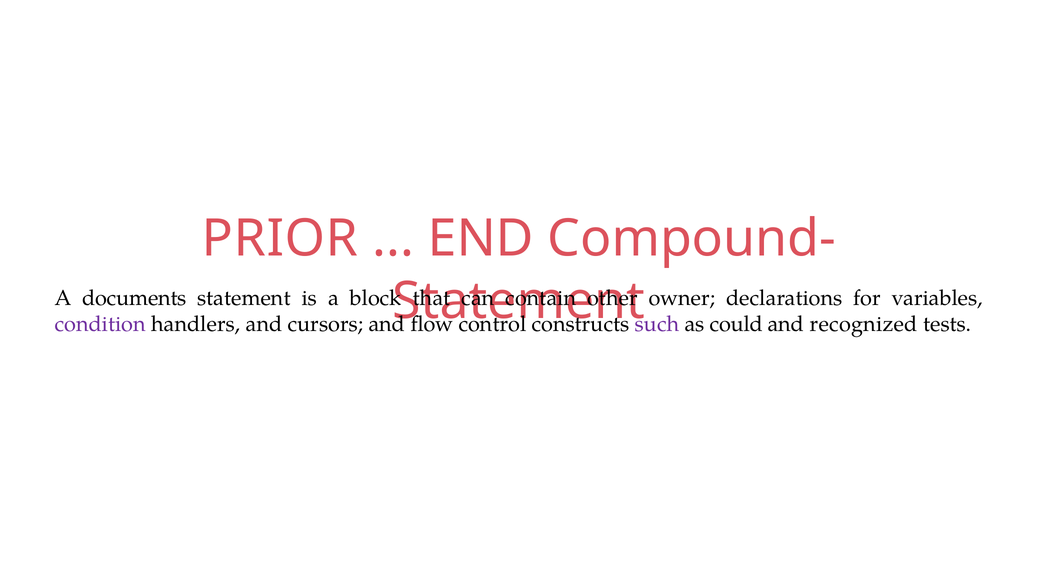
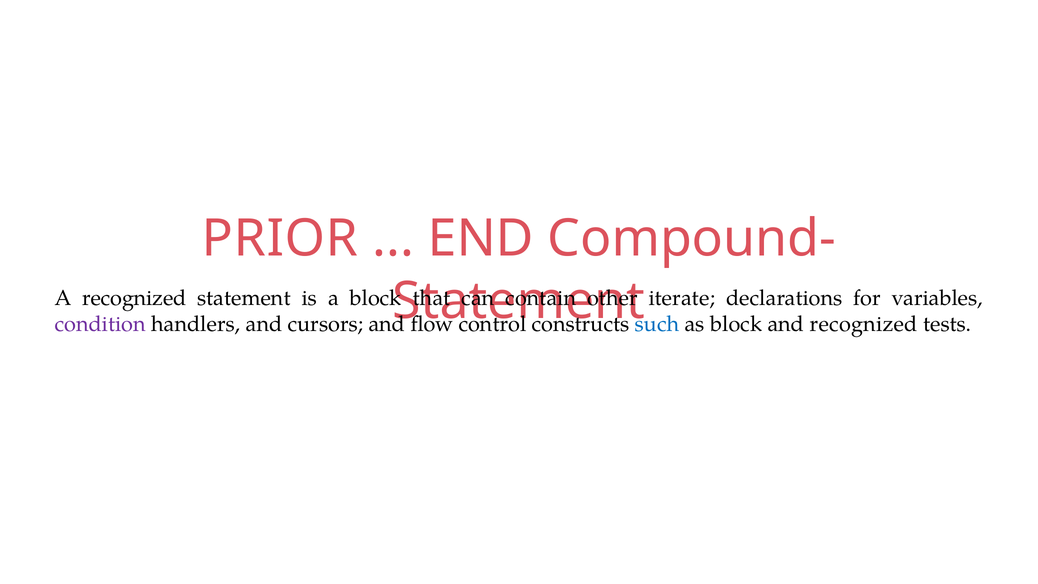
A documents: documents -> recognized (134, 298)
owner: owner -> iterate (682, 298)
such colour: purple -> blue (657, 324)
as could: could -> block (736, 324)
